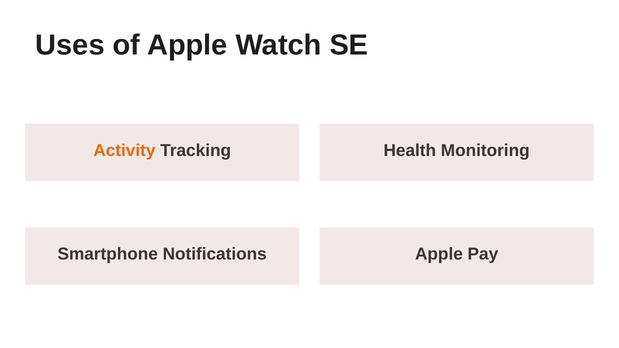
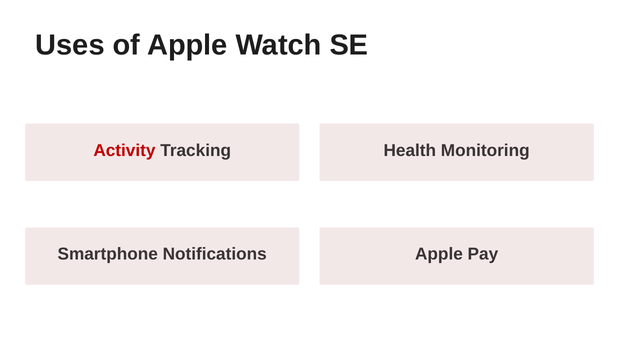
Activity colour: orange -> red (124, 151)
